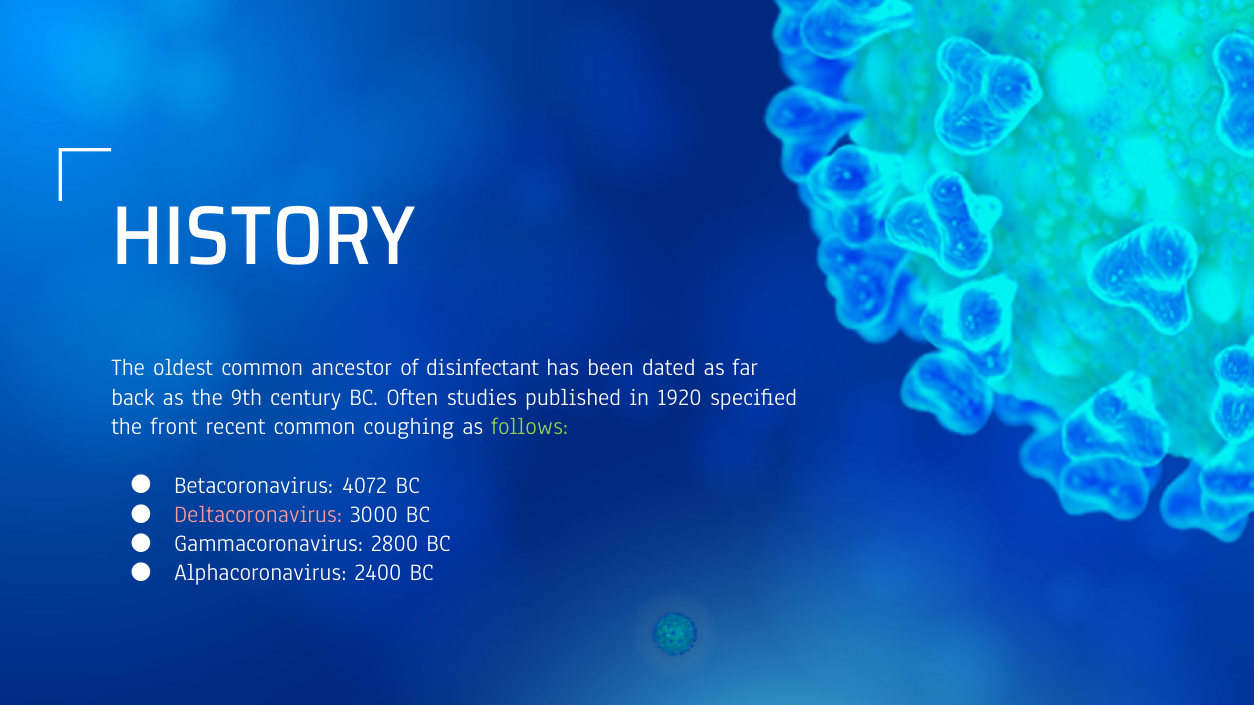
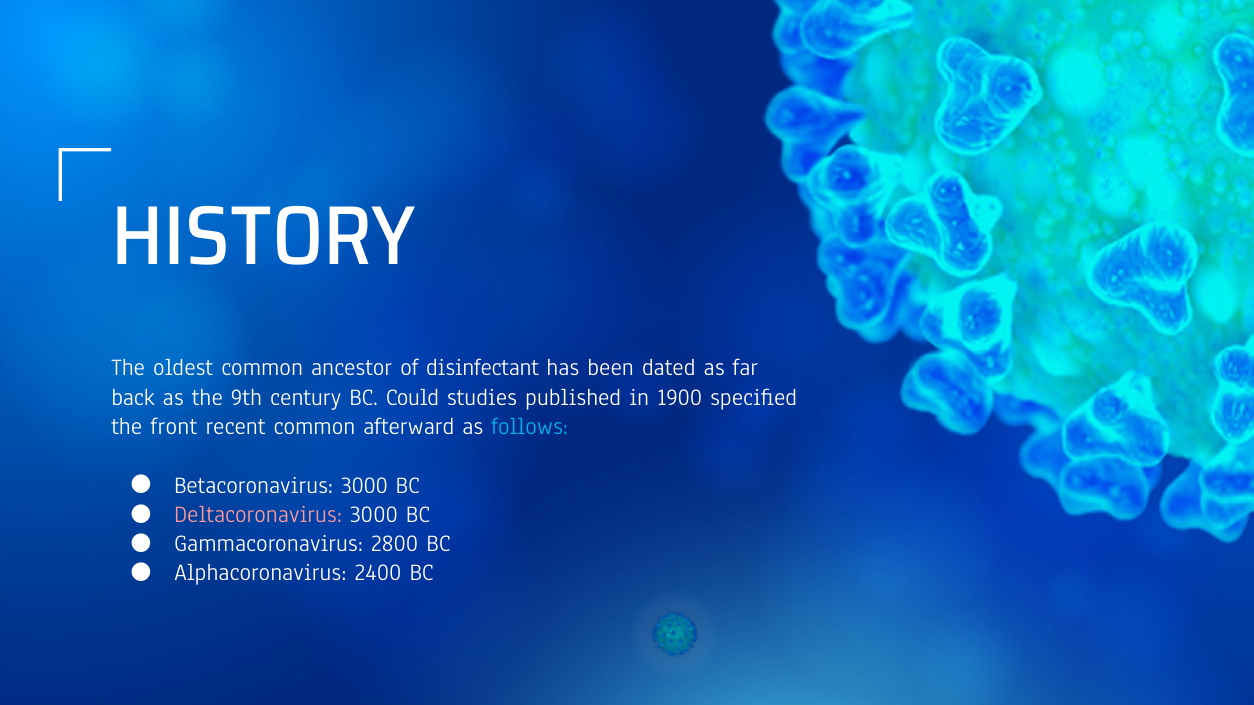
Often: Often -> Could (413, 397)
1920: 1920 -> 1900 (680, 397)
coughing: coughing -> afterward (409, 427)
follows colour: light green -> light blue (530, 427)
Betacoronavirus 4072: 4072 -> 3000 (365, 485)
